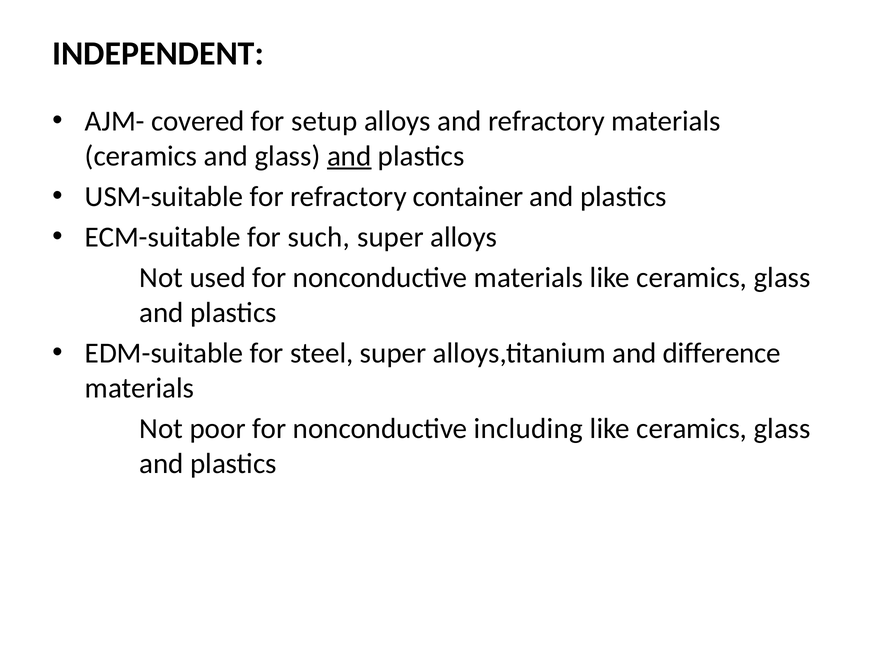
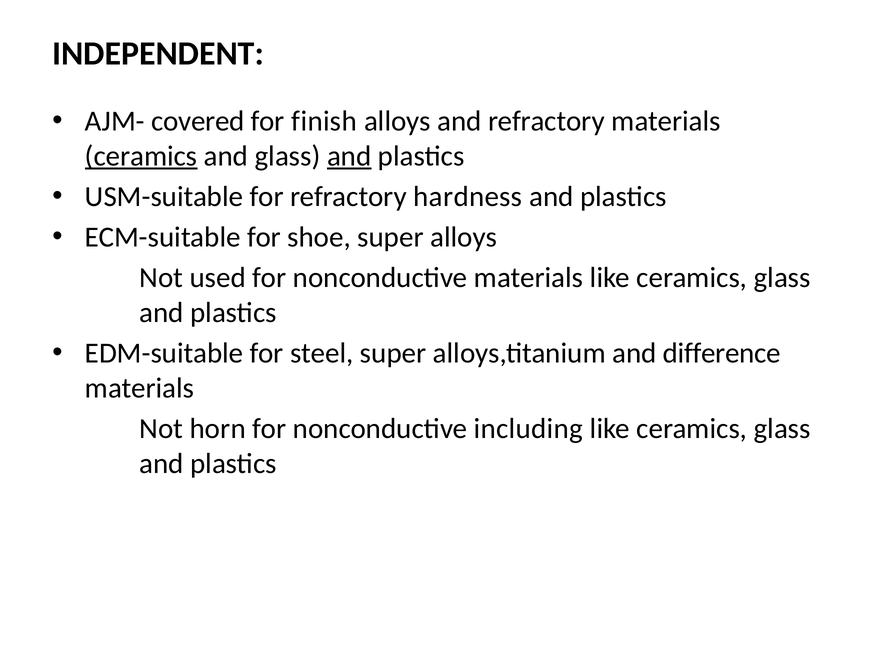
setup: setup -> finish (324, 121)
ceramics underline: none -> present (141, 156)
container: container -> hardness (468, 197)
such: such -> shoe (319, 237)
poor: poor -> horn (218, 429)
